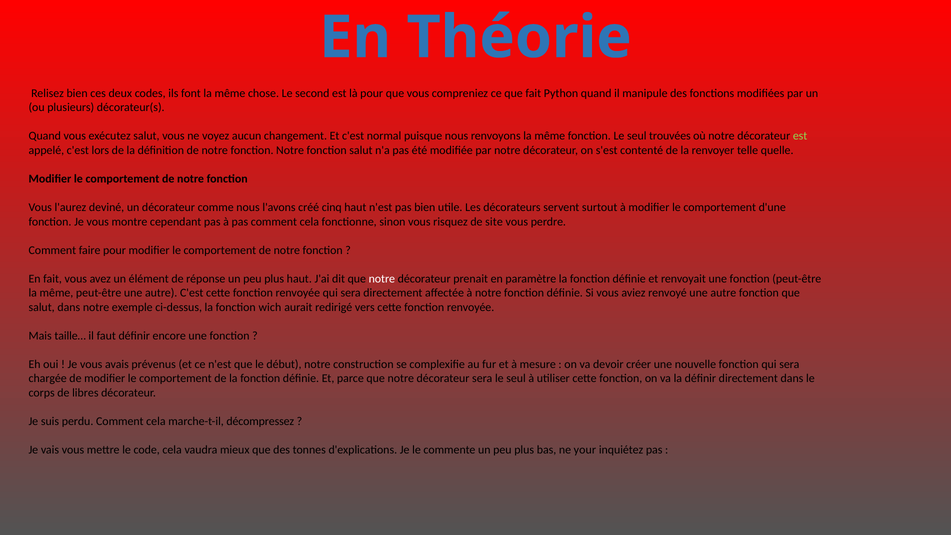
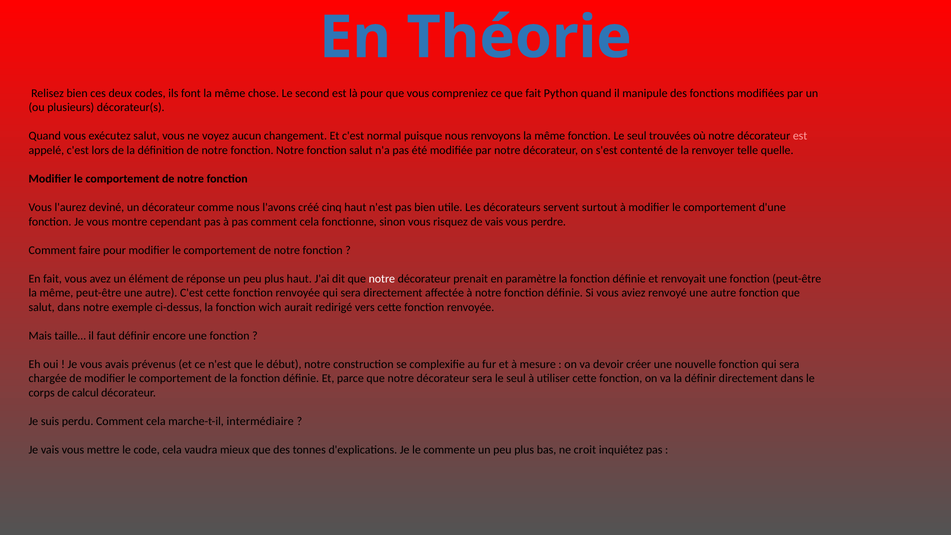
est colour: light green -> pink (800, 136)
de site: site -> vais (494, 222)
libres: libres -> calcul (85, 393)
décompressez: décompressez -> intermédiaire (260, 421)
your: your -> croit (585, 450)
